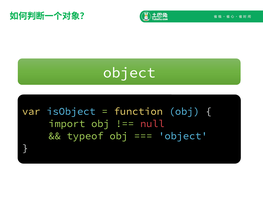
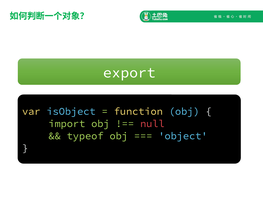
object: object -> export (129, 73)
